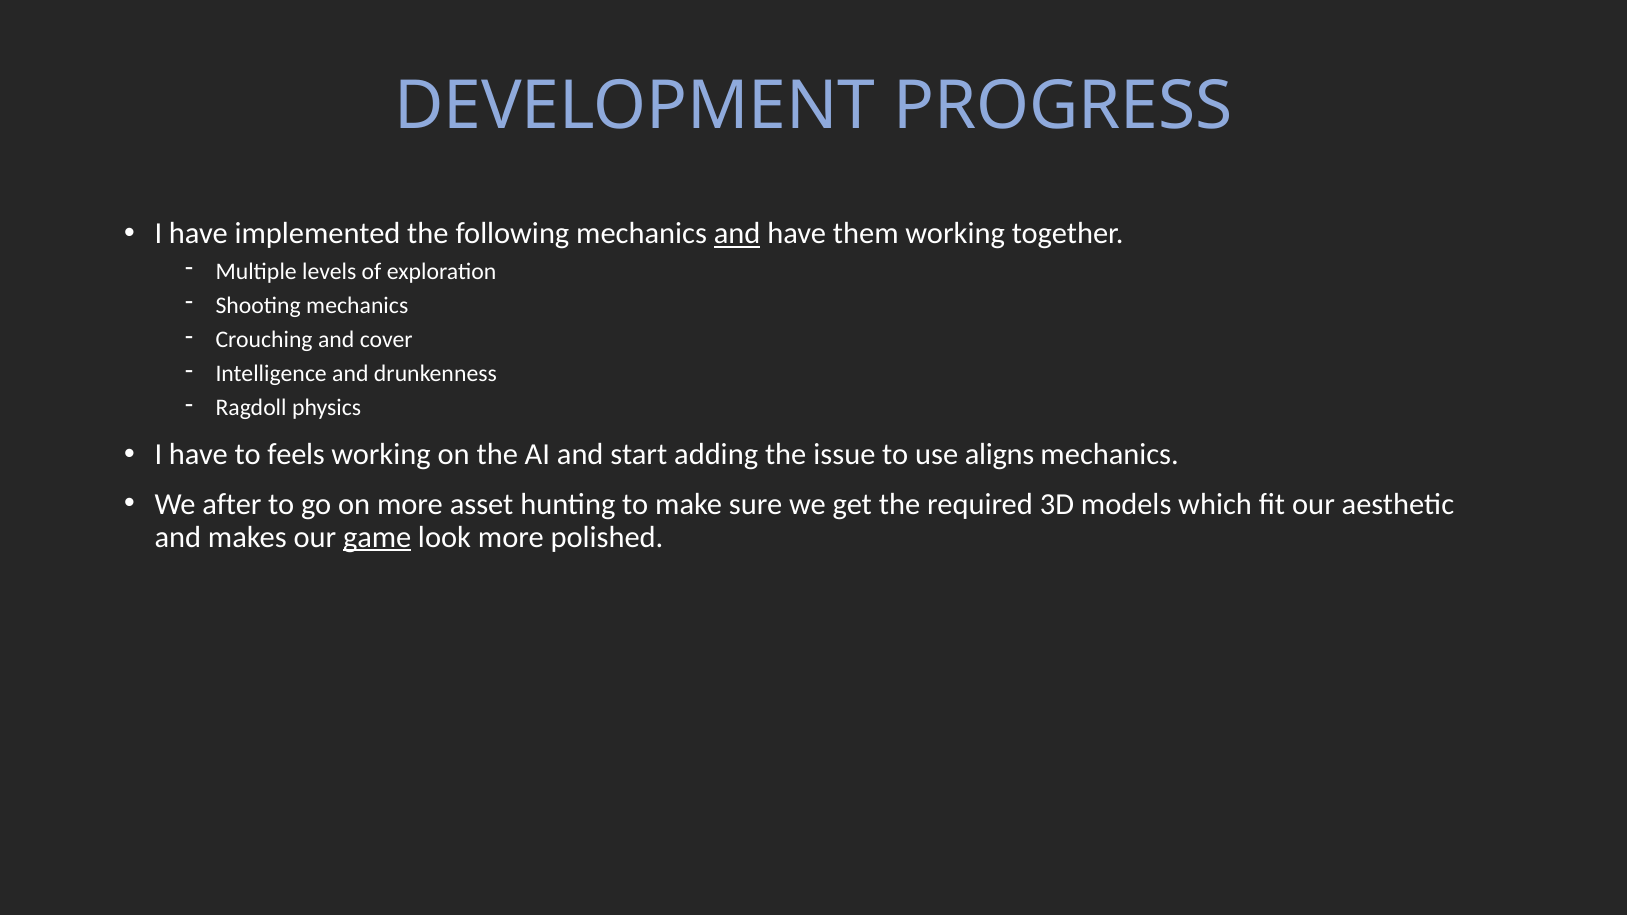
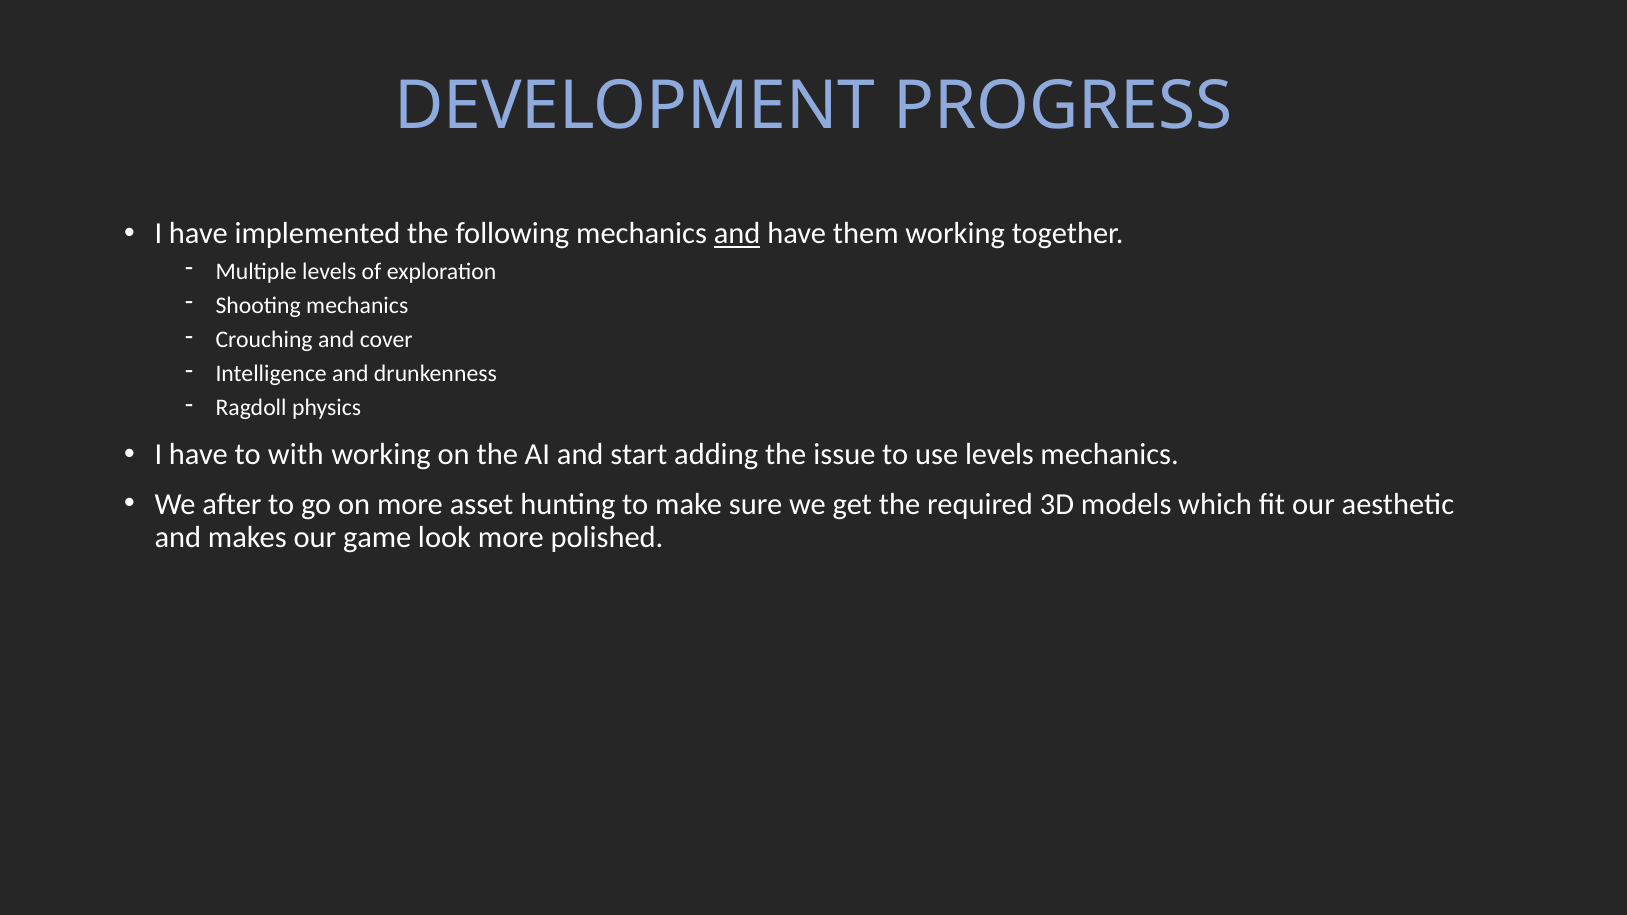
feels: feels -> with (296, 454)
use aligns: aligns -> levels (999, 454)
game underline: present -> none (377, 537)
